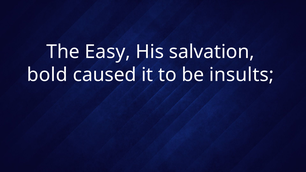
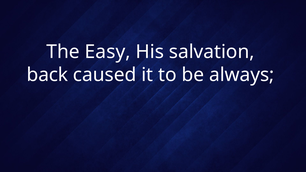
bold: bold -> back (47, 75)
insults: insults -> always (242, 75)
